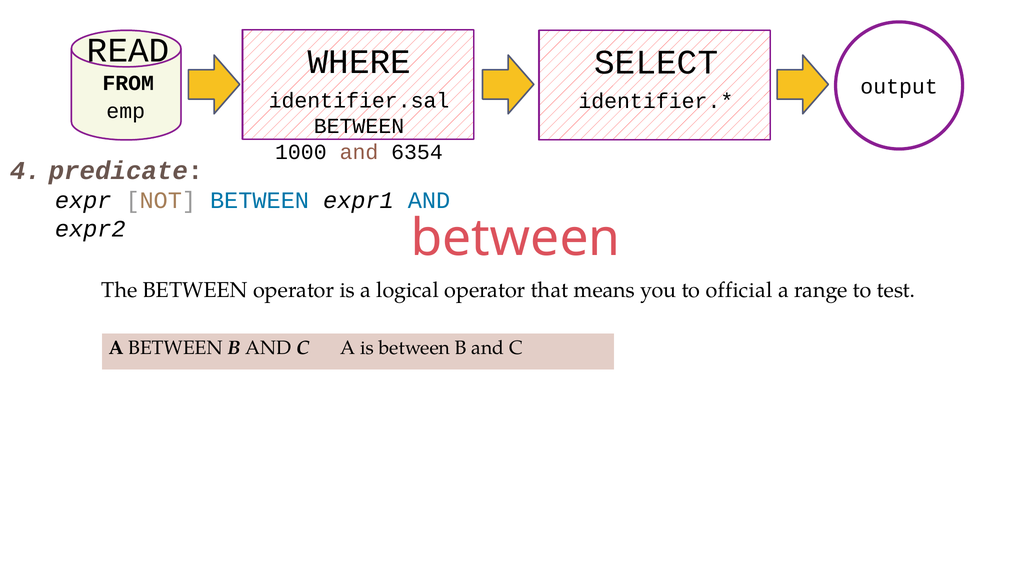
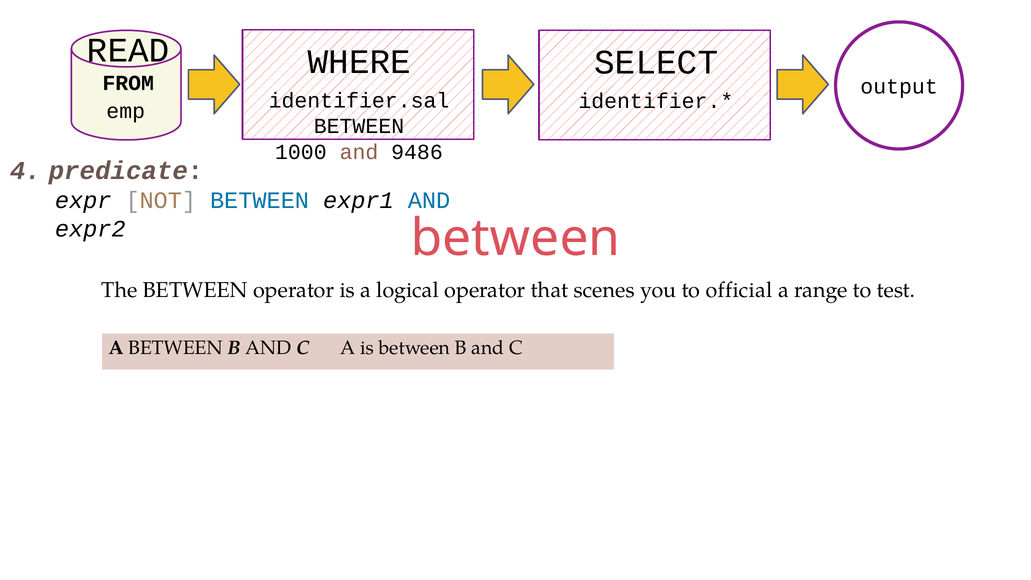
6354: 6354 -> 9486 (417, 152)
means: means -> scenes (604, 290)
